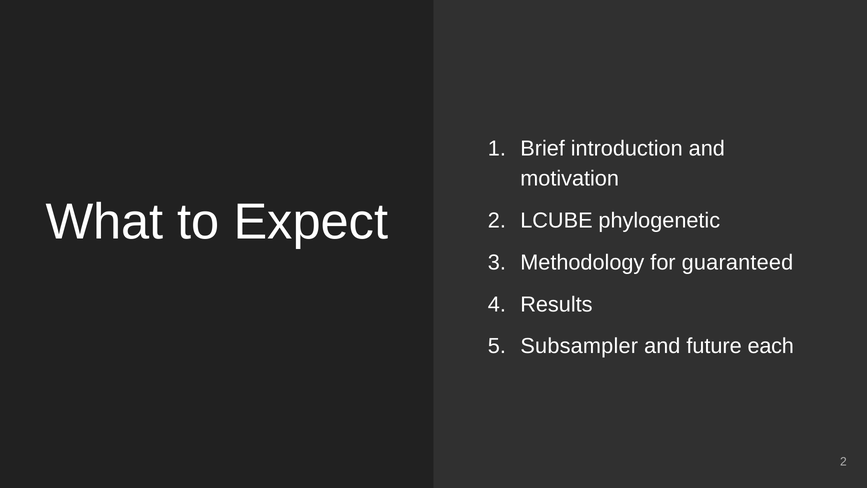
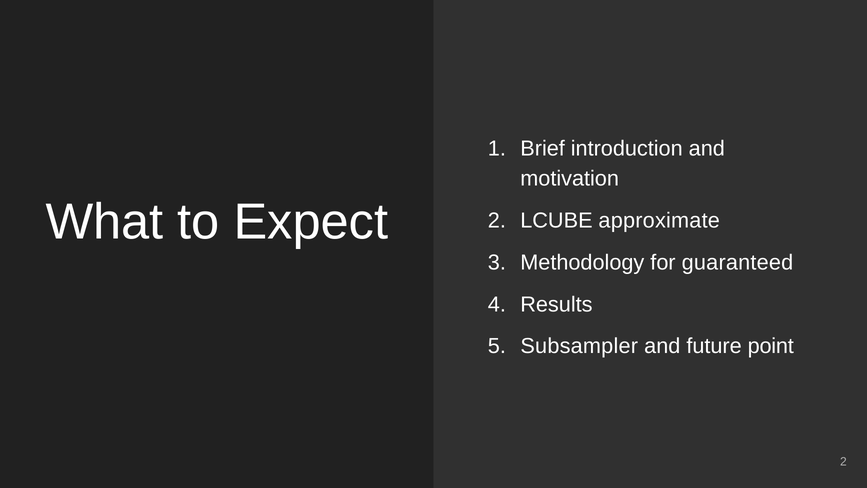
phylogenetic: phylogenetic -> approximate (659, 220)
each: each -> point (771, 346)
